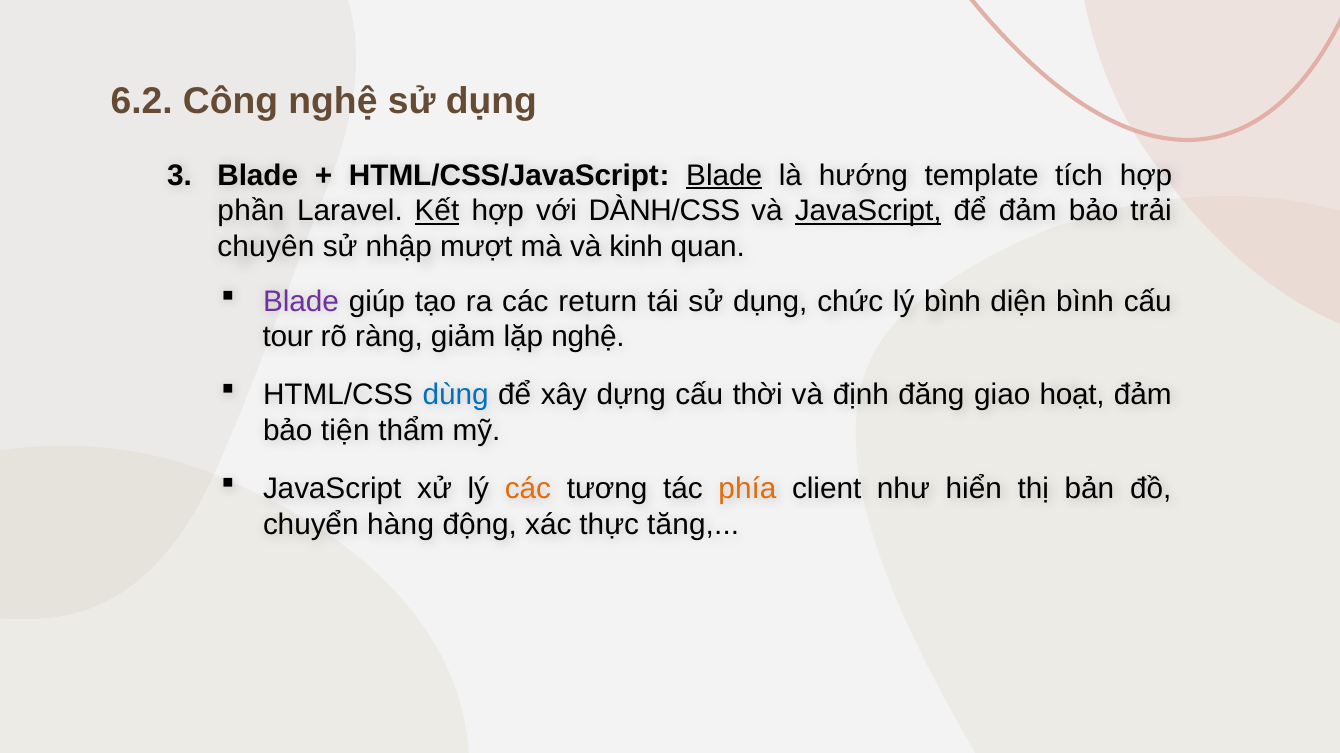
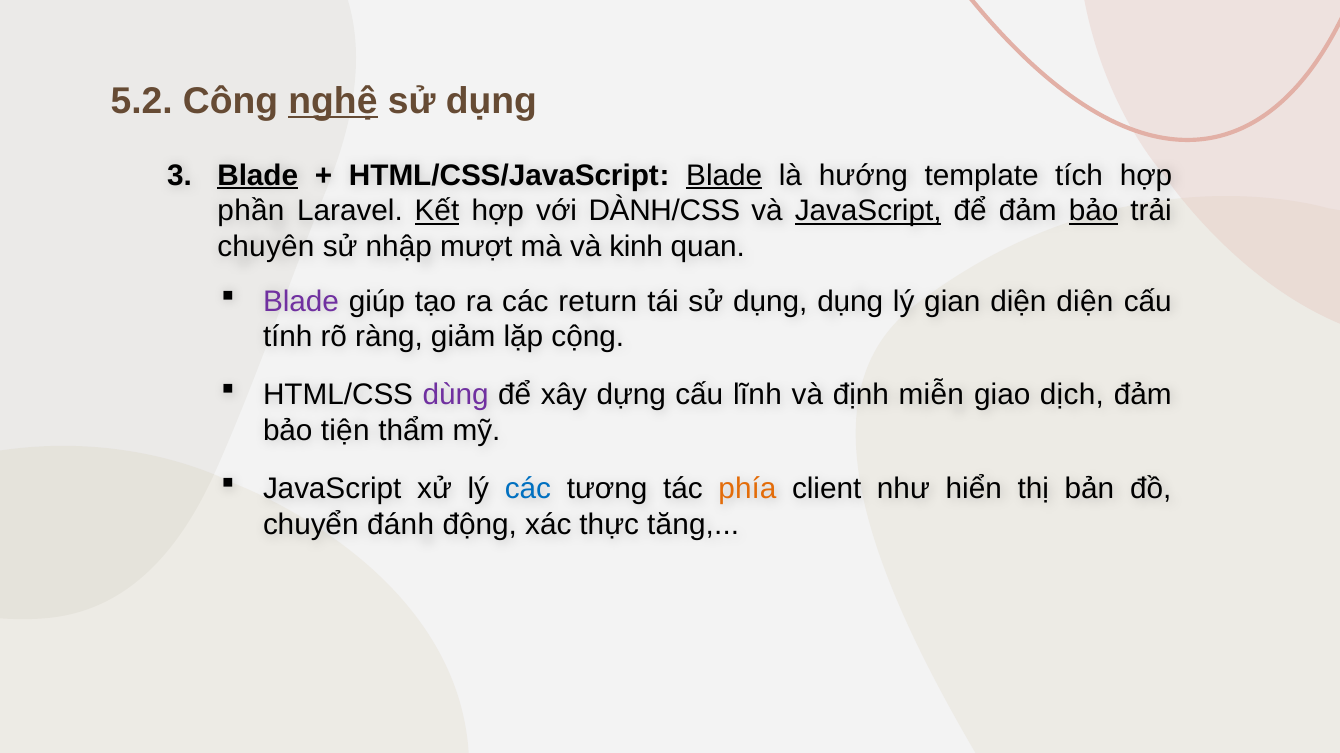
6.2: 6.2 -> 5.2 (142, 101)
nghệ underline: none -> present (333, 101)
Blade underline: none -> present (258, 176)
bảo underline: none -> present (1094, 211)
dụng chức: chức -> dụng (850, 302)
lý bình: bình -> gian (952, 302)
diện bình: bình -> diện (1085, 302)
tour: tour -> tính (288, 337)
lặp nghệ: nghệ -> cộng (588, 337)
dùng colour: blue -> purple (456, 395)
thời: thời -> lĩnh (757, 395)
đăng: đăng -> miễn (931, 395)
hoạt: hoạt -> dịch (1072, 395)
các colour: orange -> blue (528, 489)
hàng: hàng -> đánh (401, 525)
